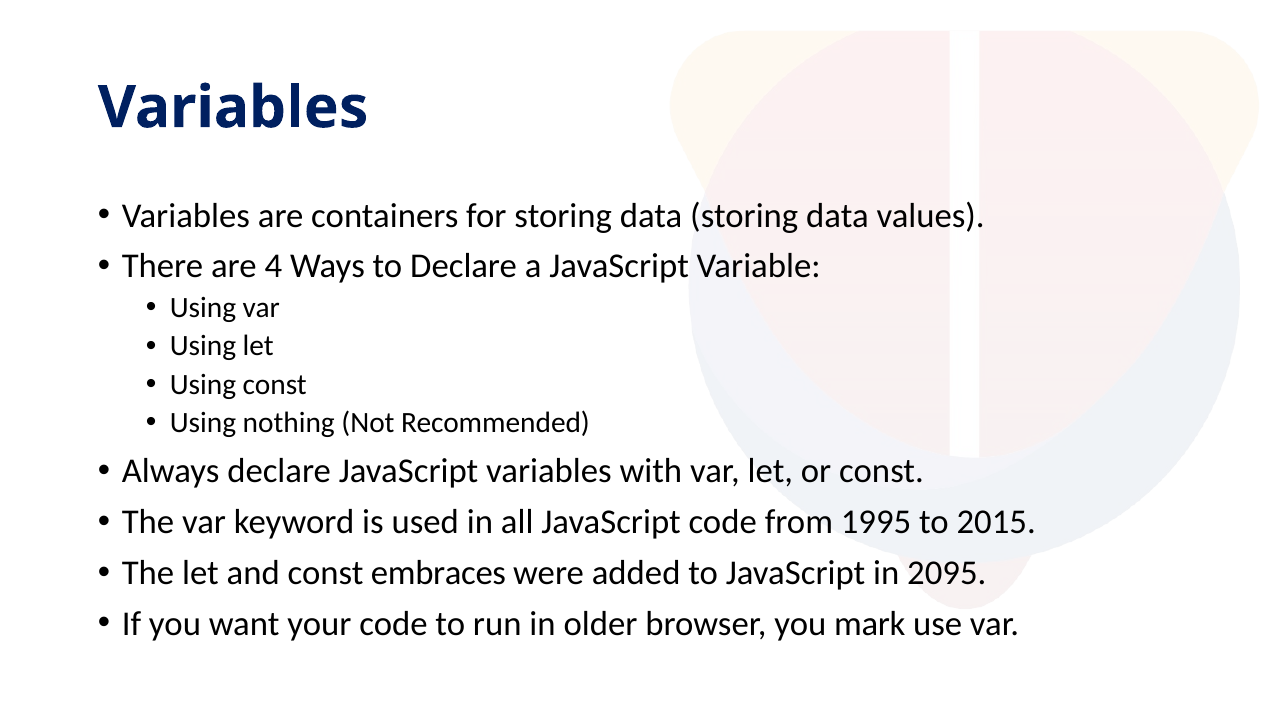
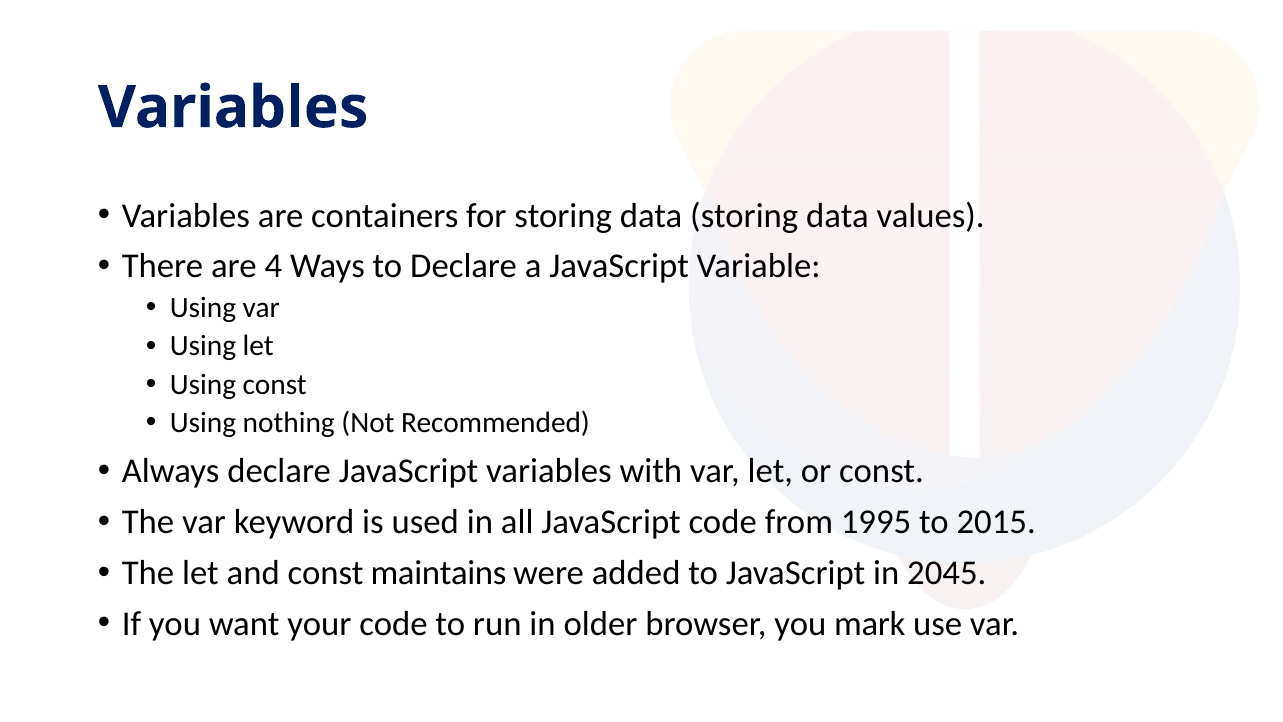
embraces: embraces -> maintains (439, 573)
2095: 2095 -> 2045 (947, 573)
